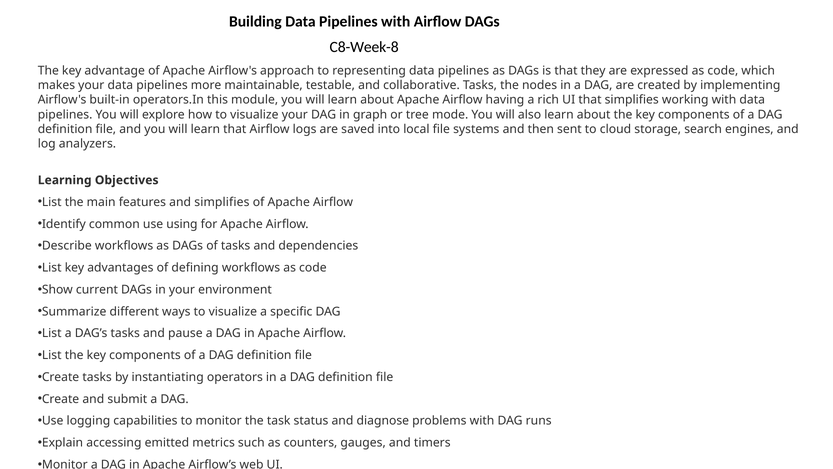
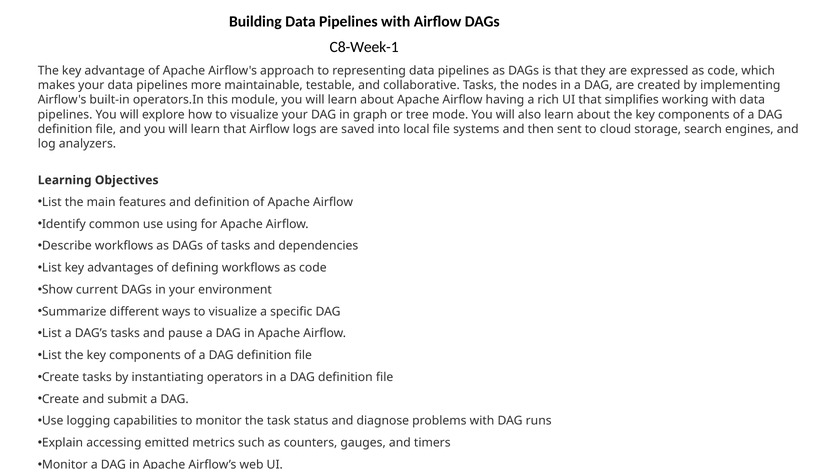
C8-Week-8: C8-Week-8 -> C8-Week-1 (364, 47)
and simplifies: simplifies -> definition (222, 202)
